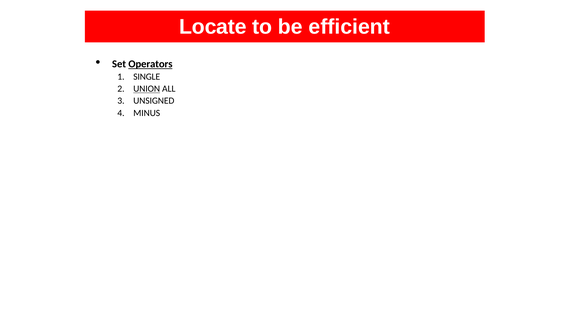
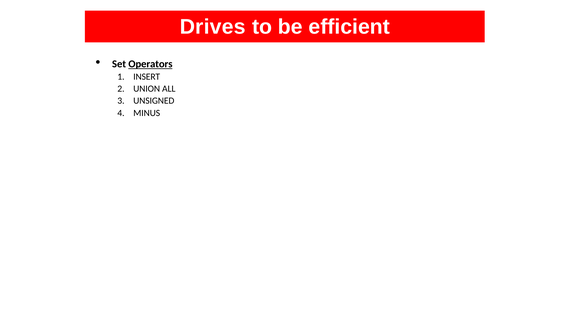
Locate: Locate -> Drives (213, 27)
SINGLE: SINGLE -> INSERT (147, 77)
UNION underline: present -> none (147, 89)
